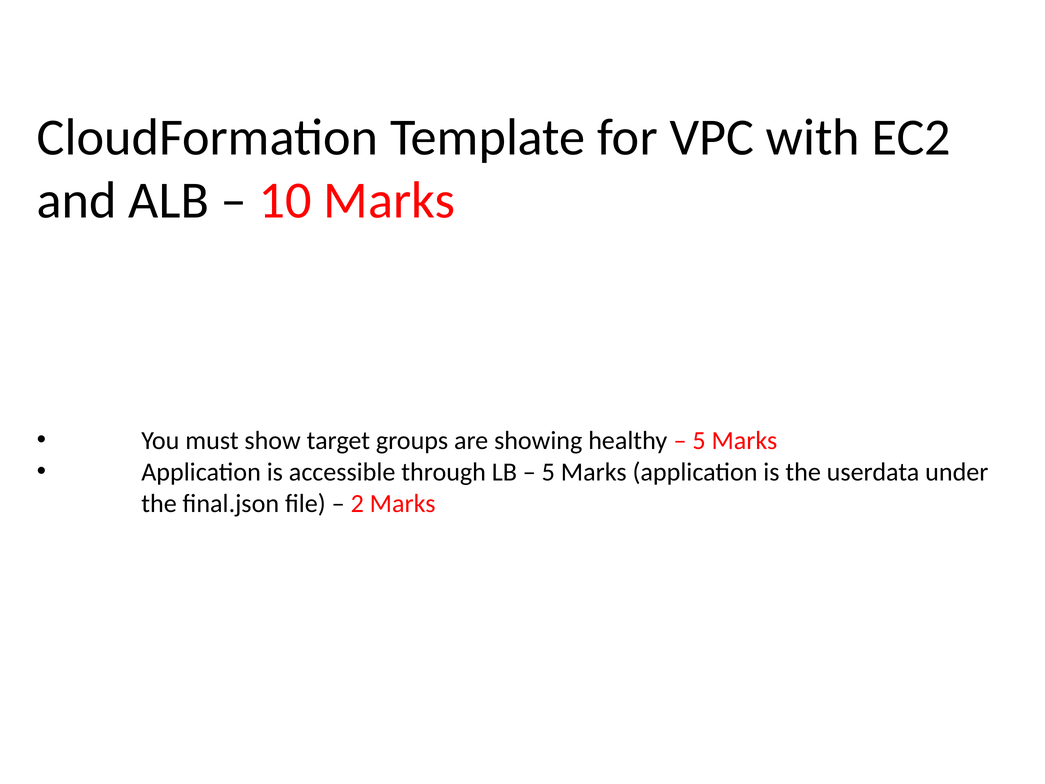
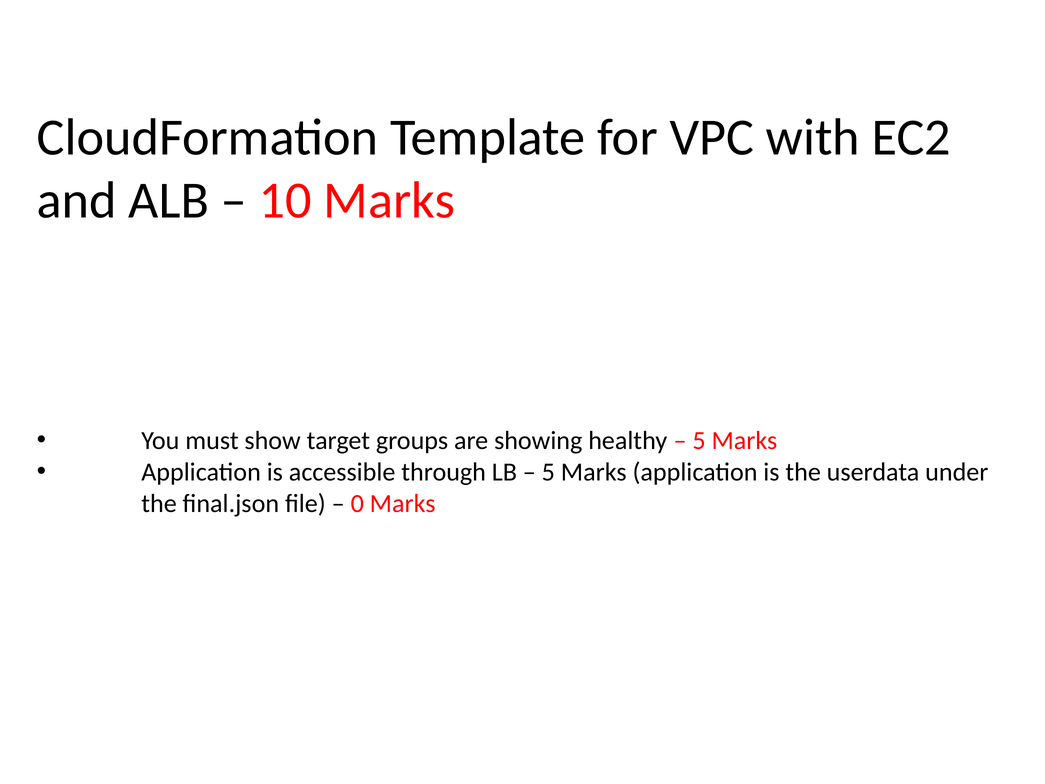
2: 2 -> 0 (357, 503)
